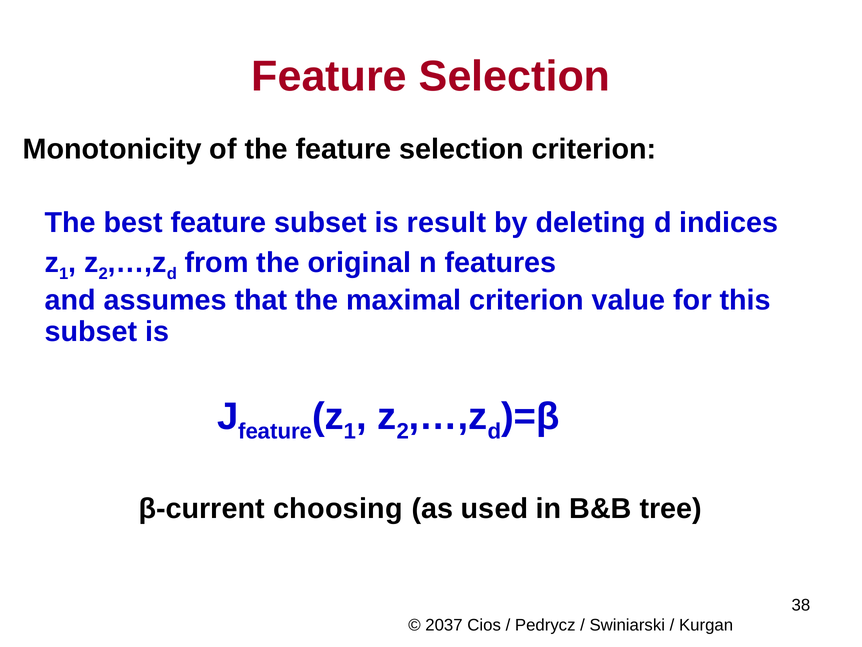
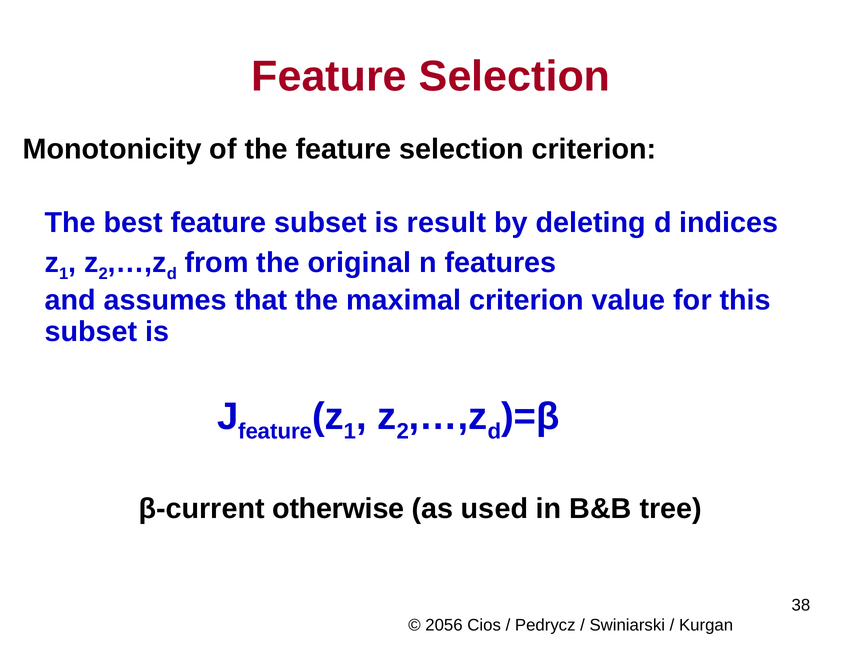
choosing: choosing -> otherwise (338, 509)
2037: 2037 -> 2056 (444, 625)
